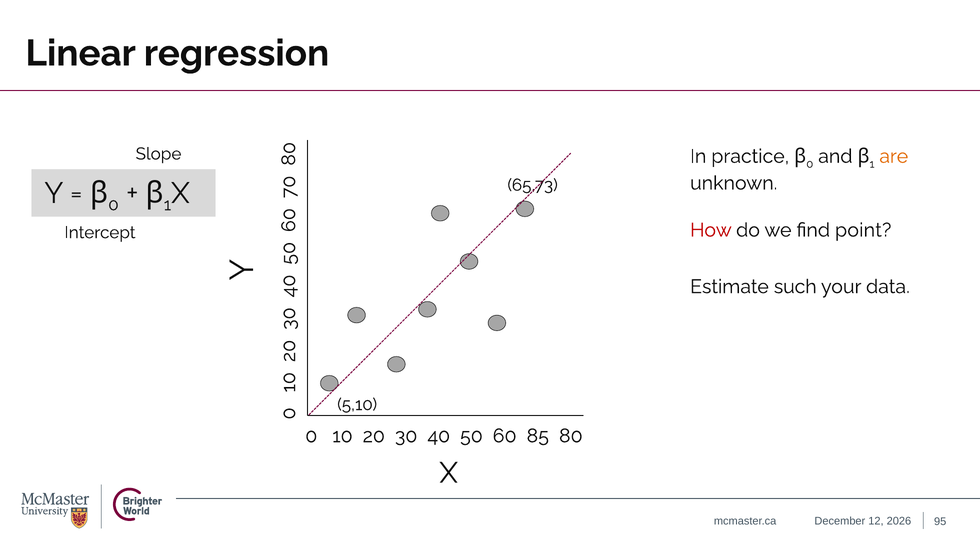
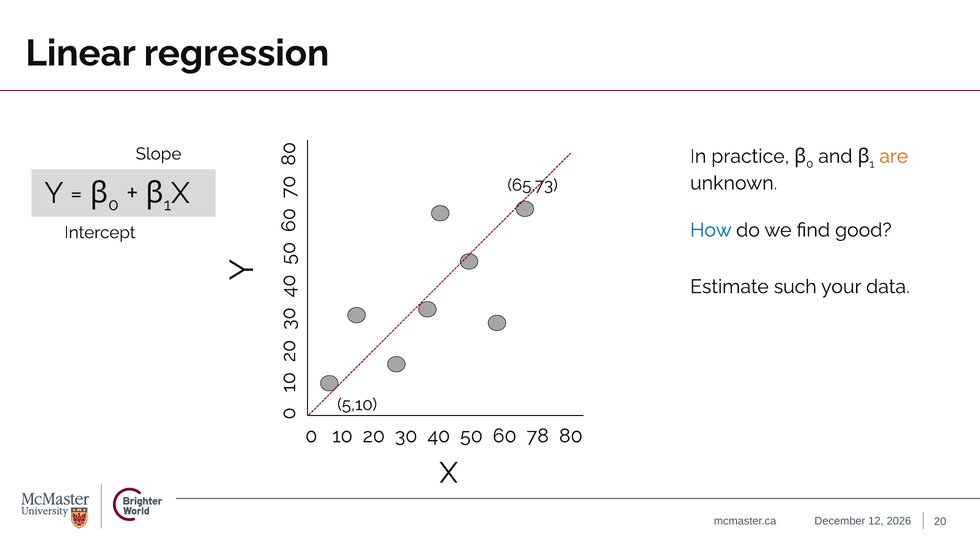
How colour: red -> blue (711, 230)
point: point -> good (863, 230)
85: 85 -> 78 (538, 436)
95: 95 -> 20 (940, 522)
